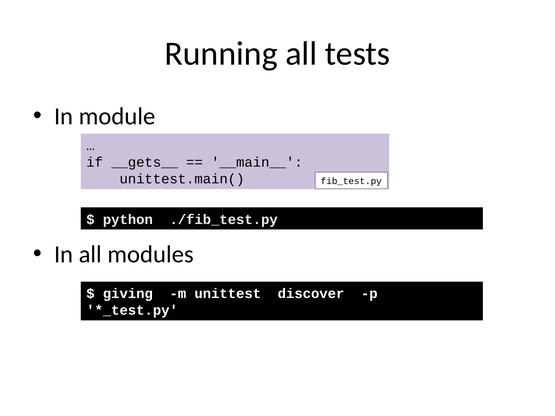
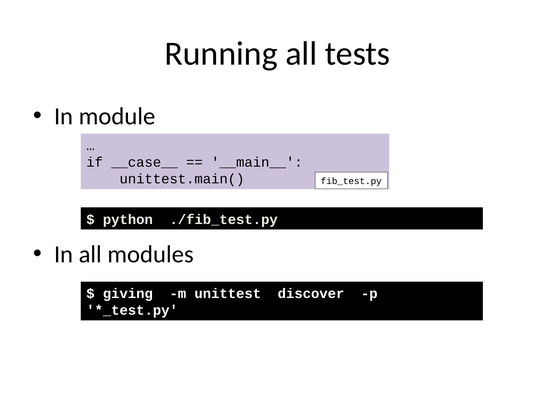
__gets__: __gets__ -> __case__ (145, 162)
